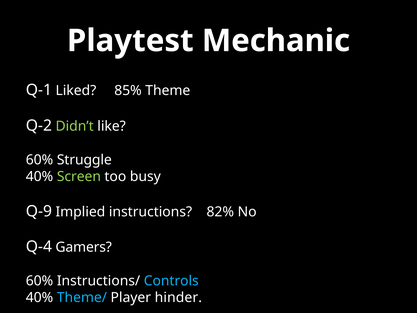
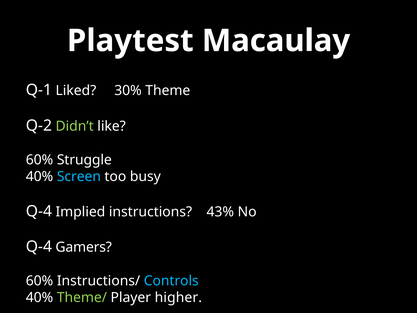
Mechanic: Mechanic -> Macaulay (276, 41)
85%: 85% -> 30% (128, 91)
Screen colour: light green -> light blue (79, 176)
Q-9: Q-9 -> Q-4 (39, 211)
82%: 82% -> 43% (220, 212)
Theme/ colour: light blue -> light green (82, 297)
hinder: hinder -> higher (178, 297)
